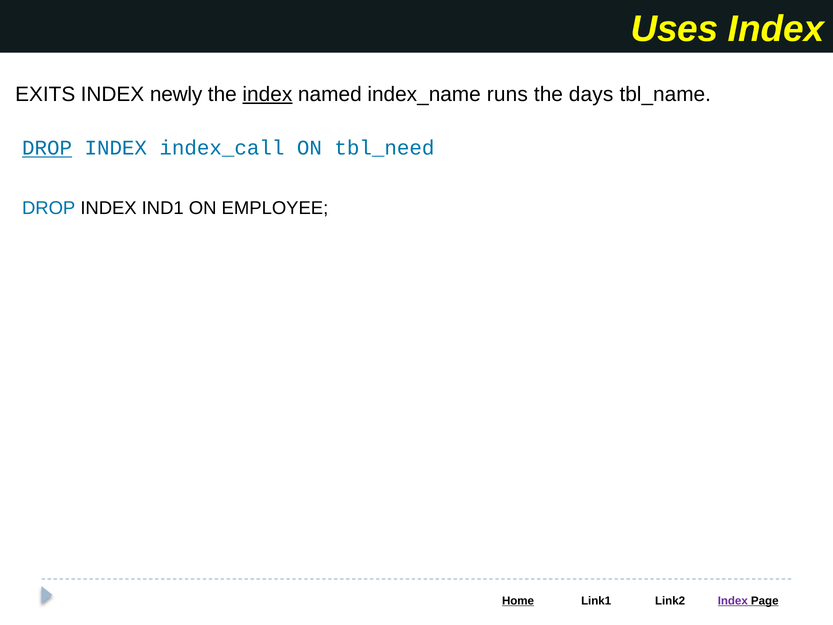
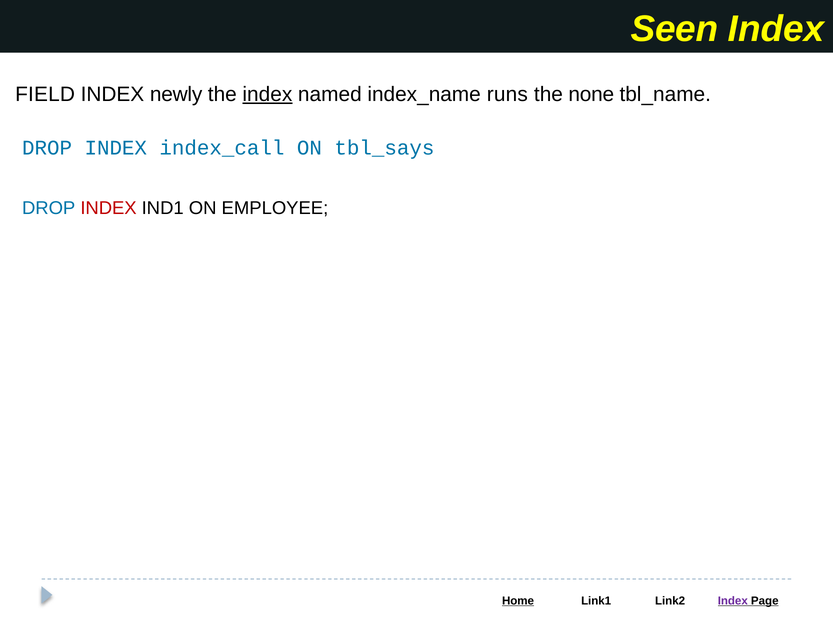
Uses: Uses -> Seen (675, 29)
EXITS: EXITS -> FIELD (45, 94)
days: days -> none (591, 94)
DROP underline: present -> none (47, 148)
tbl_need: tbl_need -> tbl_says (384, 148)
INDEX colour: black -> red (109, 208)
